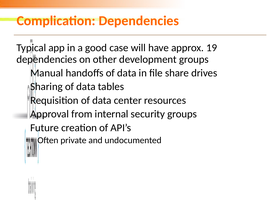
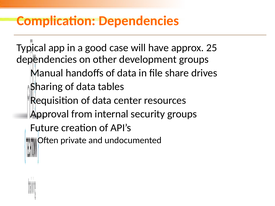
19: 19 -> 25 (212, 48)
